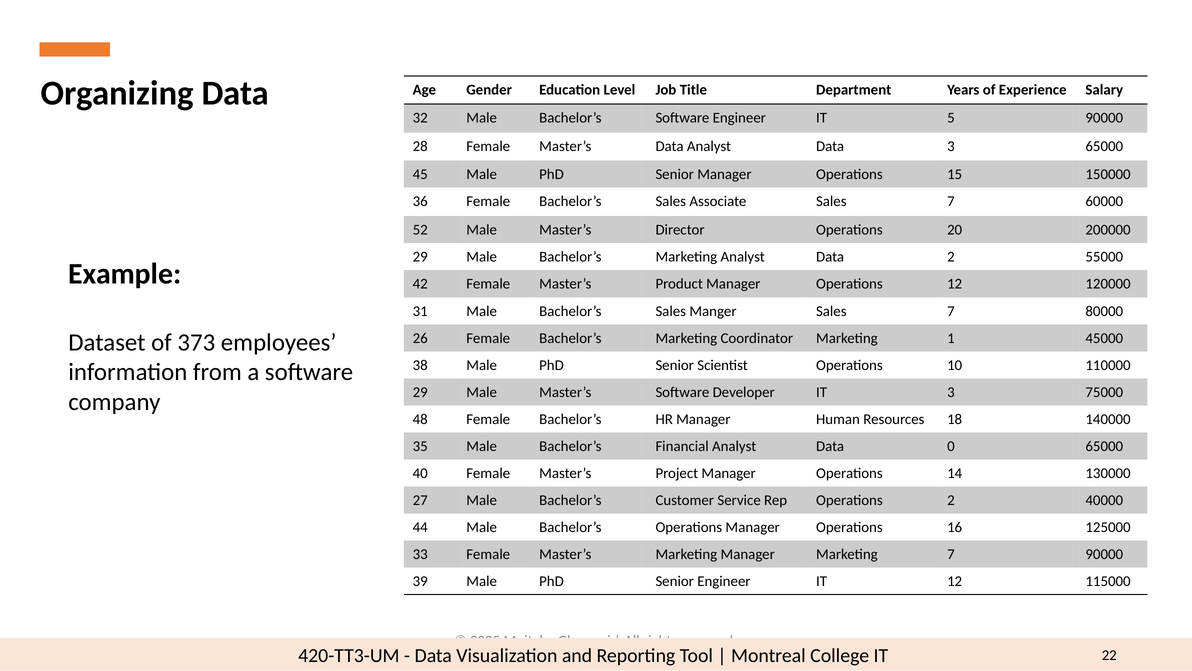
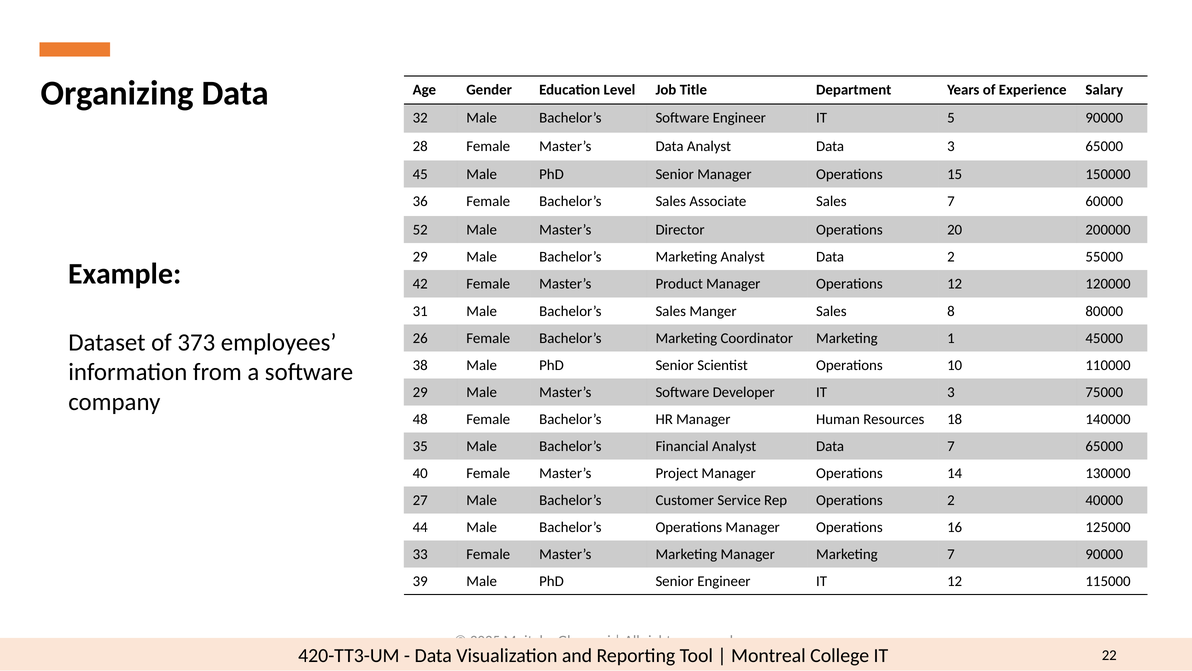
Manger Sales 7: 7 -> 8 (951, 311)
Data 0: 0 -> 7 (951, 446)
